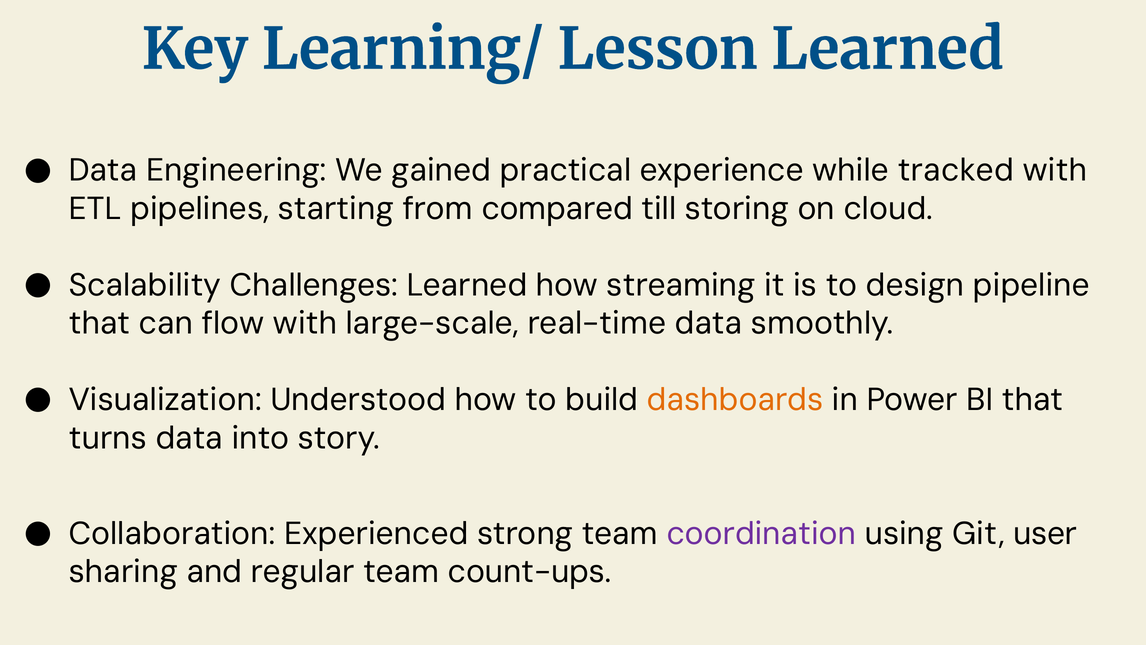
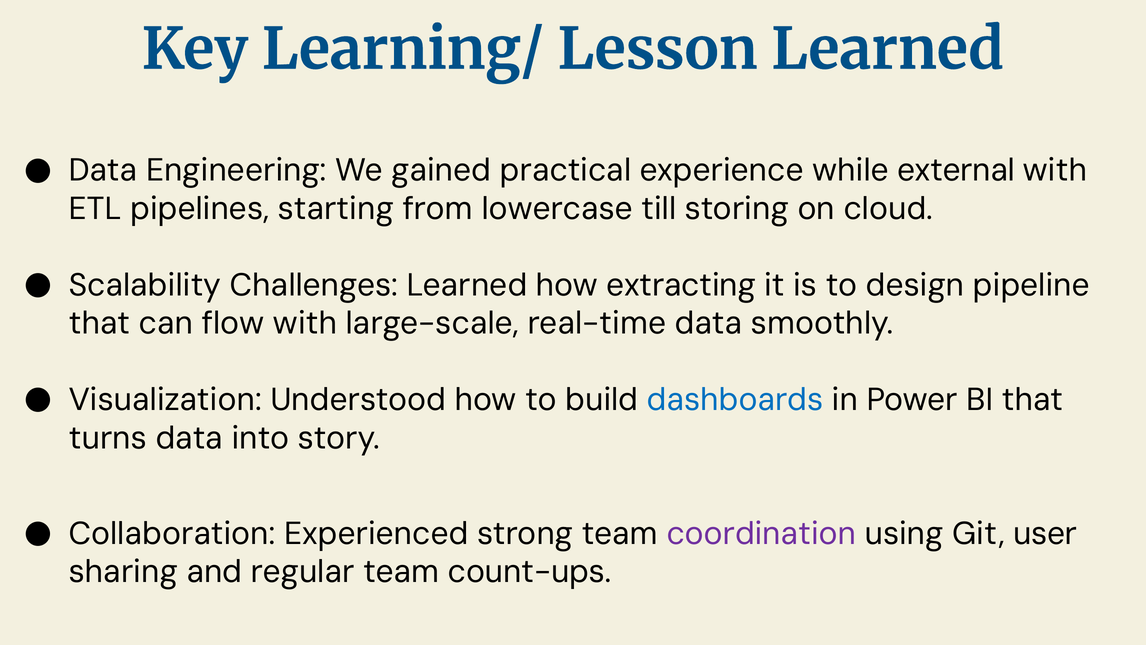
tracked: tracked -> external (956, 170)
compared: compared -> lowercase (557, 208)
streaming: streaming -> extracting (681, 285)
dashboards colour: orange -> blue (735, 400)
